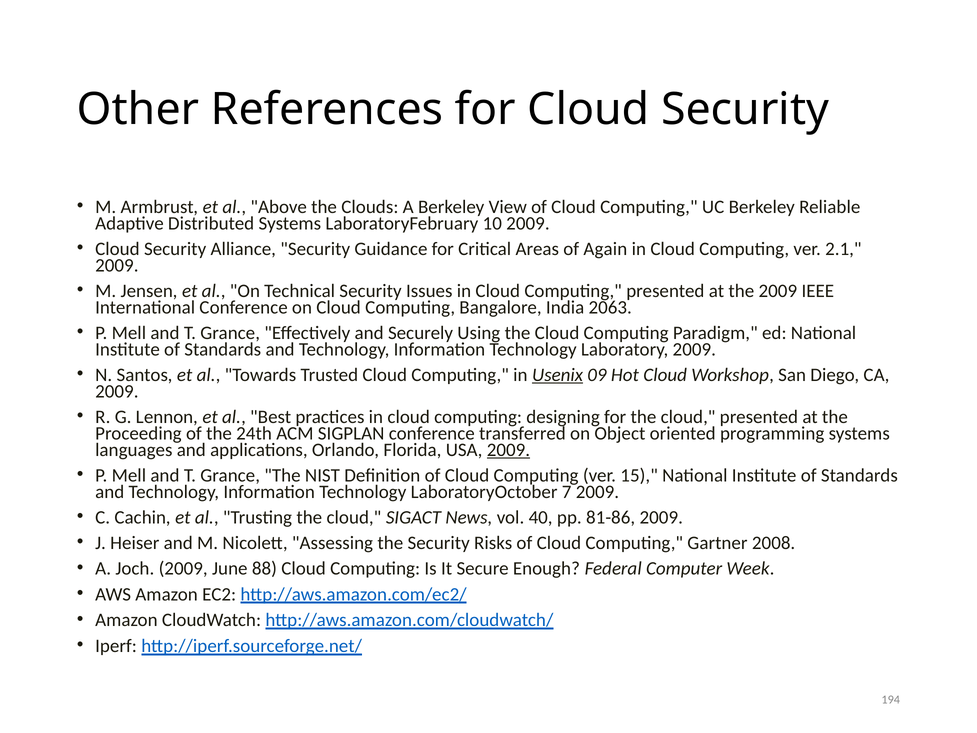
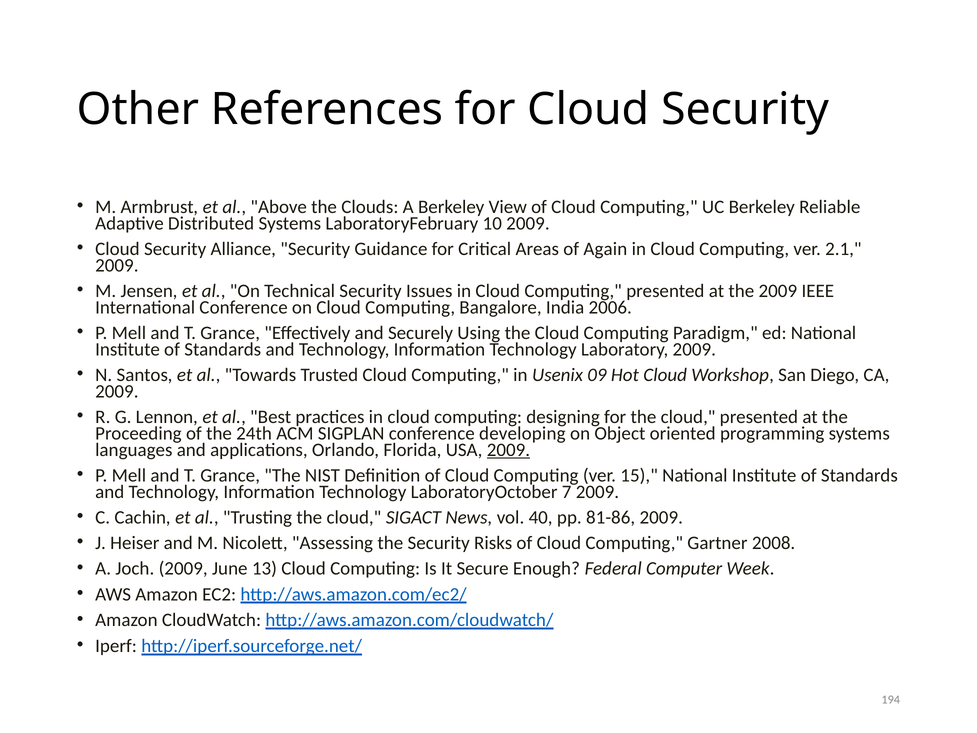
2063: 2063 -> 2006 (610, 307)
Usenix underline: present -> none (558, 375)
transferred: transferred -> developing (522, 433)
88: 88 -> 13 (264, 568)
